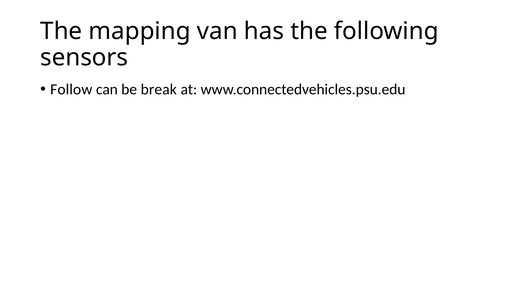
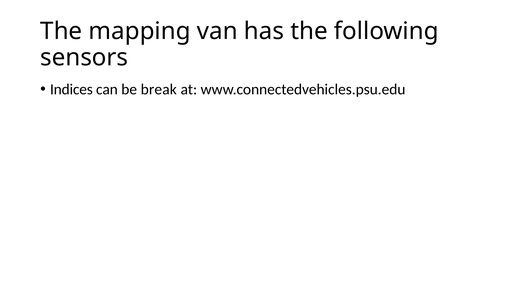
Follow: Follow -> Indices (71, 89)
